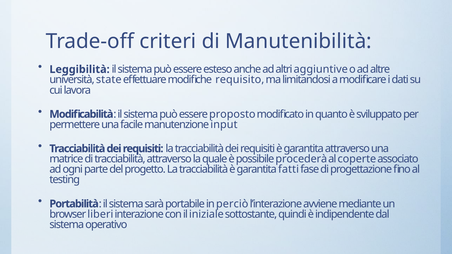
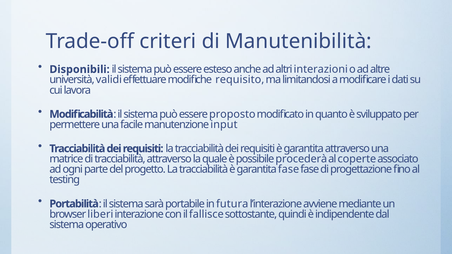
Leggibilità: Leggibilità -> Disponibili (80, 69)
aggiuntive: aggiuntive -> interazioni (321, 69)
state: state -> validi (109, 80)
garantita fatti: fatti -> fase (289, 170)
perciò: perciò -> futura (232, 204)
iniziale: iniziale -> fallisce (206, 214)
